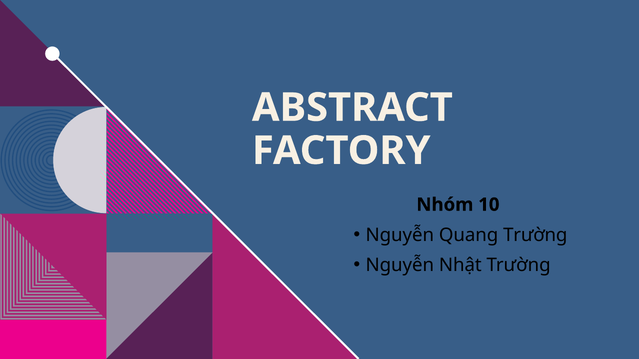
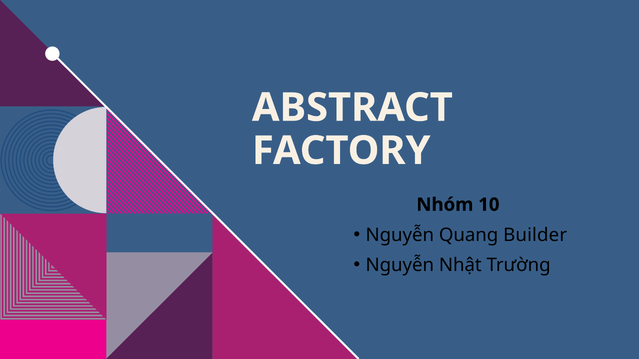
Quang Trường: Trường -> Builder (535, 235)
